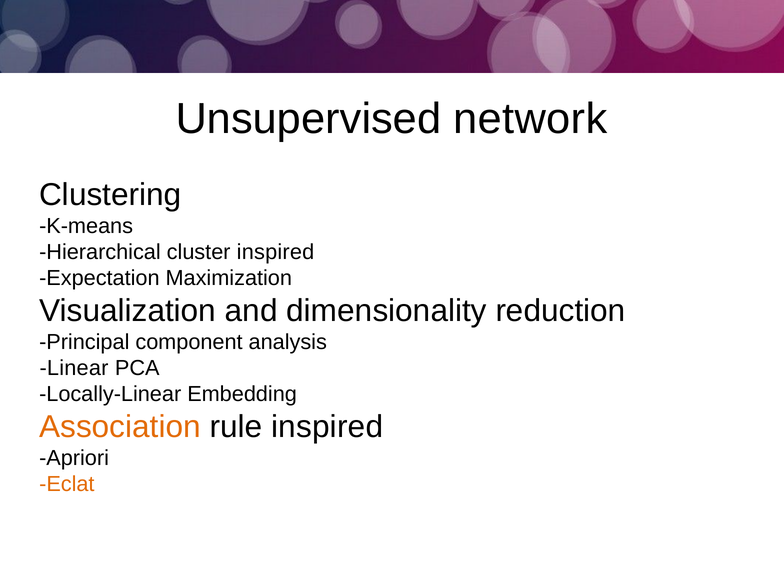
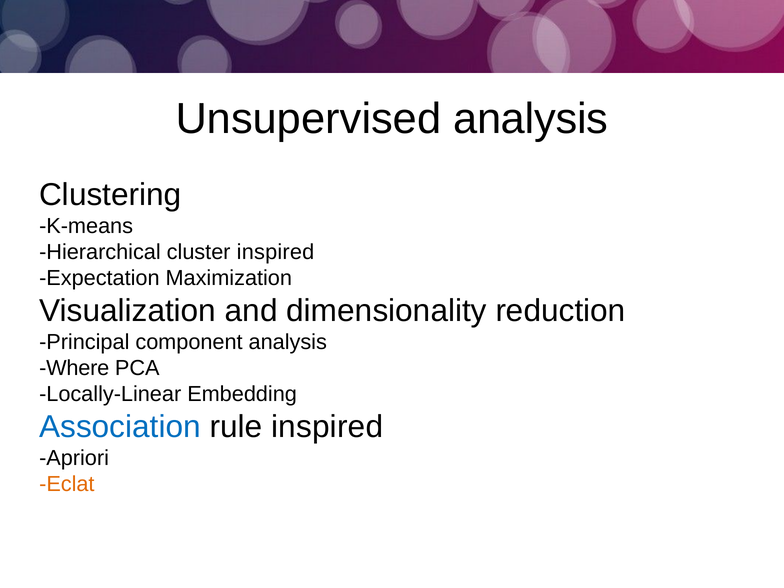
Unsupervised network: network -> analysis (531, 119)
Linear: Linear -> Where (74, 368)
Association colour: orange -> blue (120, 427)
